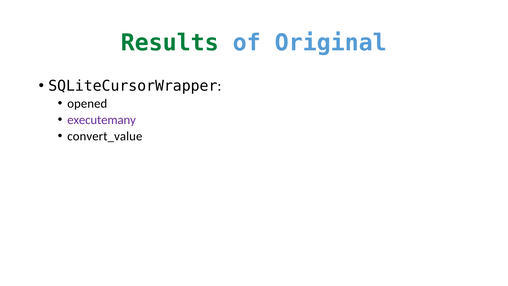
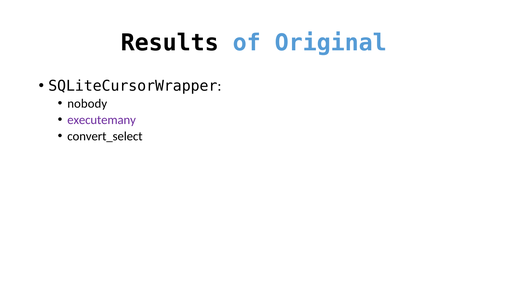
Results colour: green -> black (170, 43)
opened: opened -> nobody (87, 103)
convert_value: convert_value -> convert_select (105, 136)
